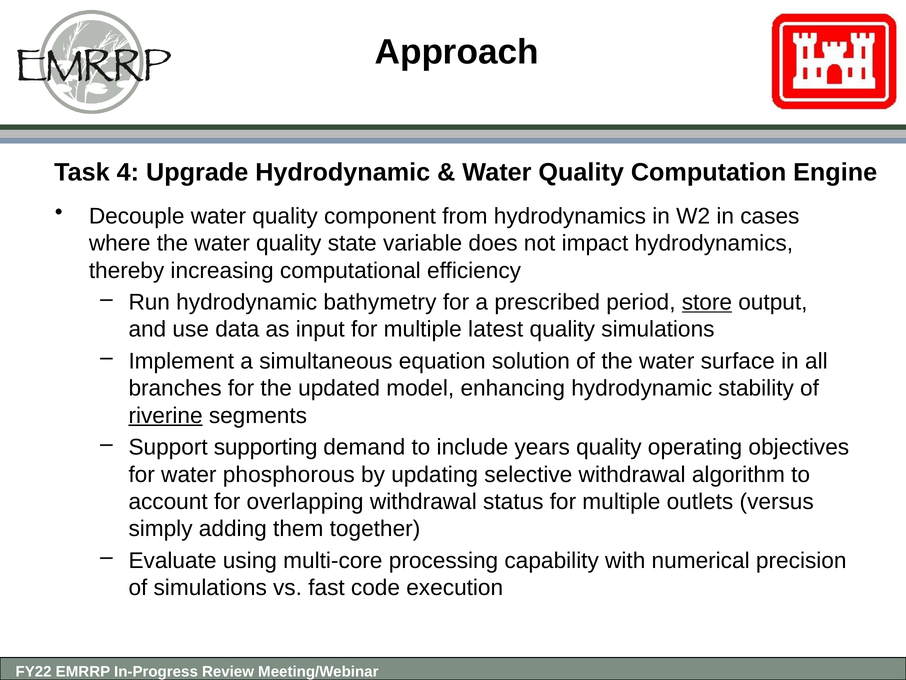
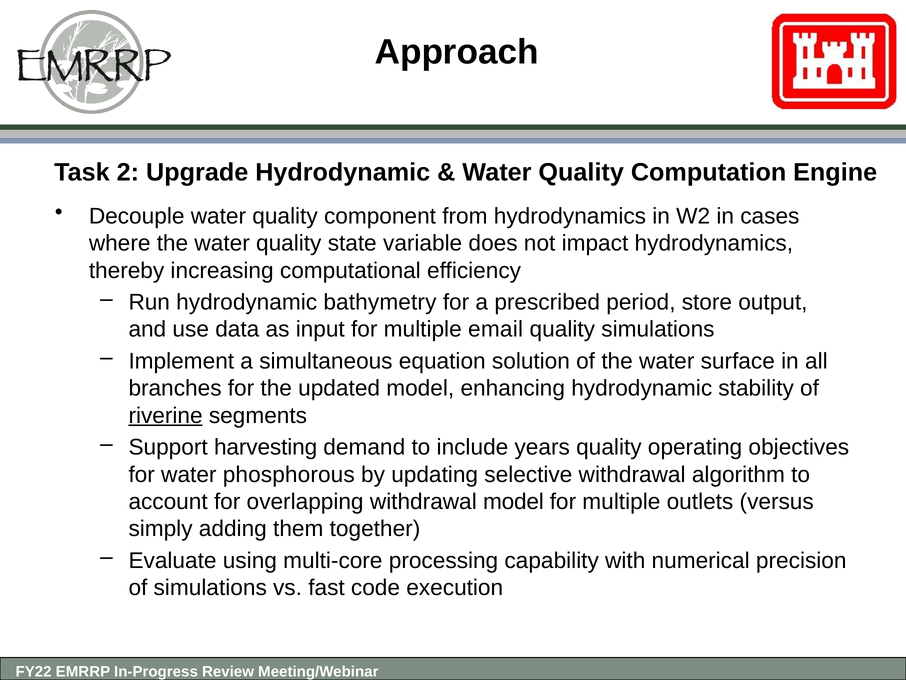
4: 4 -> 2 (128, 172)
store underline: present -> none (707, 302)
latest: latest -> email (496, 329)
supporting: supporting -> harvesting (266, 447)
withdrawal status: status -> model (513, 501)
